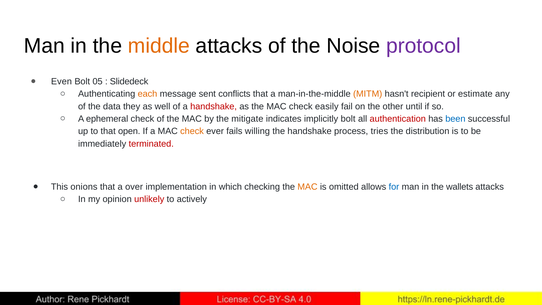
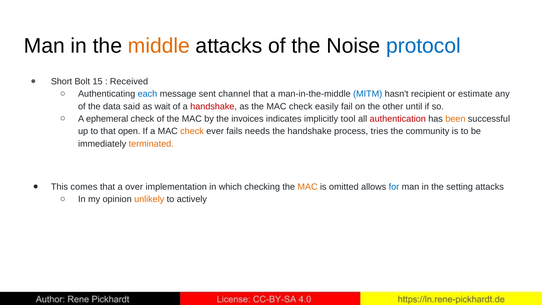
protocol colour: purple -> blue (423, 46)
Even: Even -> Short (62, 81)
05: 05 -> 15 (98, 81)
Slidedeck: Slidedeck -> Received (129, 81)
each colour: orange -> blue (147, 94)
conflicts: conflicts -> channel (234, 94)
MITM colour: orange -> blue (368, 94)
they: they -> said (132, 106)
well: well -> wait (163, 106)
mitigate: mitigate -> invoices (247, 119)
implicitly bolt: bolt -> tool (348, 119)
been colour: blue -> orange (455, 119)
willing: willing -> needs (257, 131)
distribution: distribution -> community (428, 131)
terminated colour: red -> orange (151, 144)
onions: onions -> comes (84, 187)
wallets: wallets -> setting (460, 187)
unlikely colour: red -> orange (149, 199)
